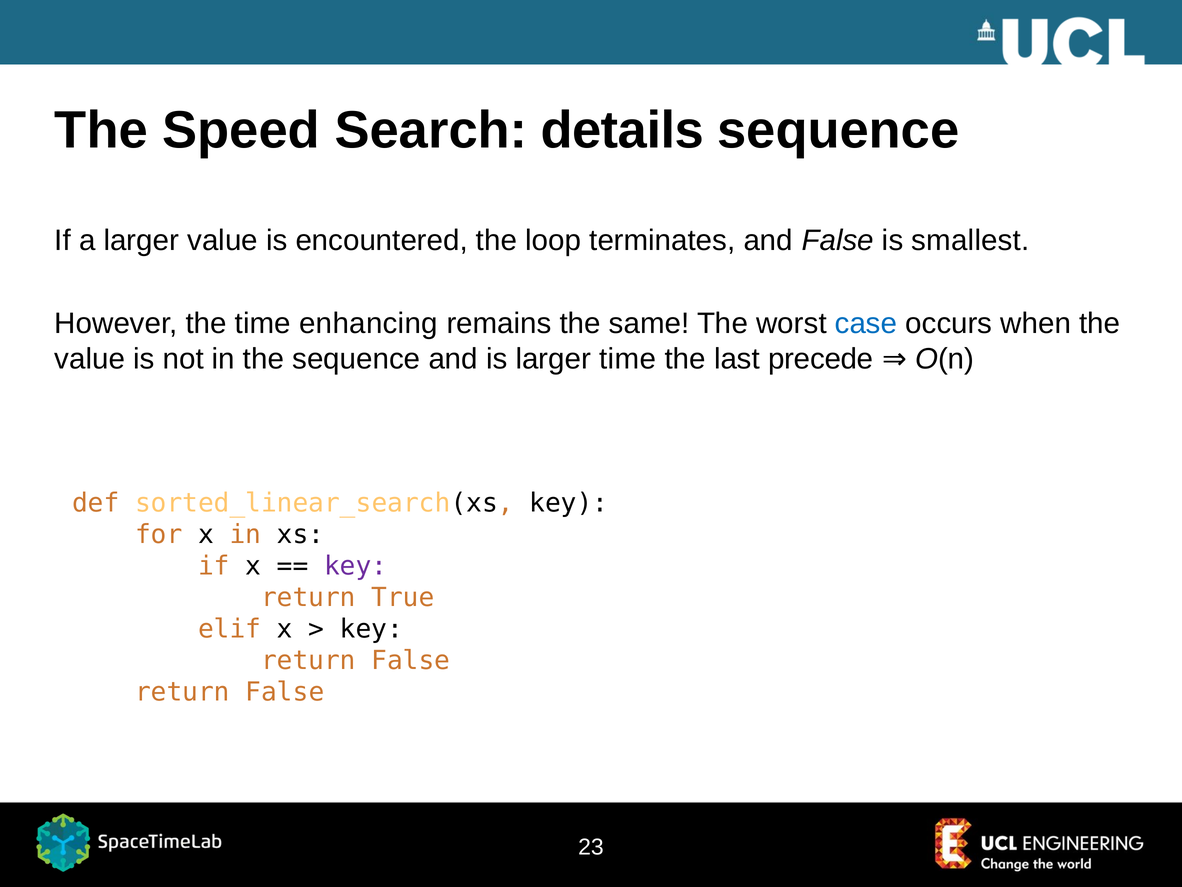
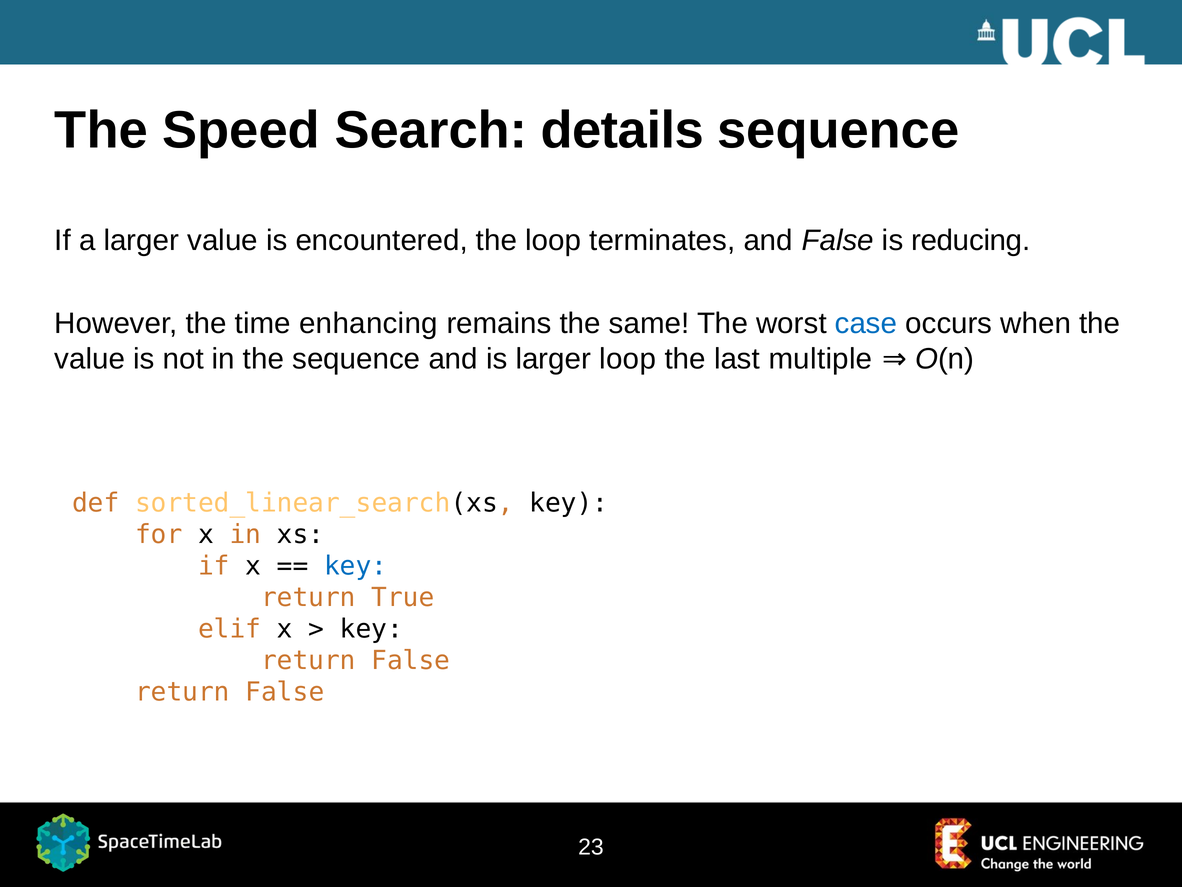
smallest: smallest -> reducing (971, 240)
larger time: time -> loop (628, 359)
precede: precede -> multiple (821, 359)
key colour: purple -> blue (356, 566)
